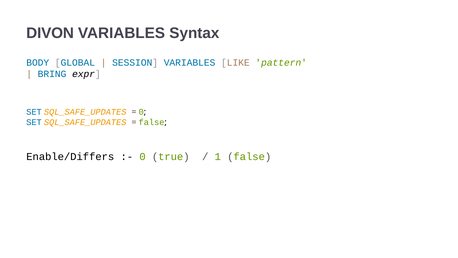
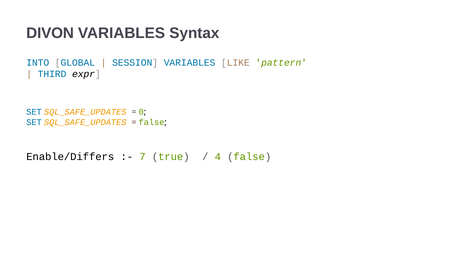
BODY: BODY -> INTO (38, 62)
BRING: BRING -> THIRD (52, 74)
0: 0 -> 7 (143, 156)
1: 1 -> 4 (218, 156)
